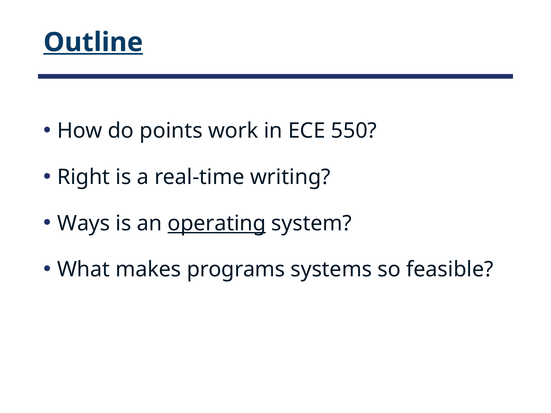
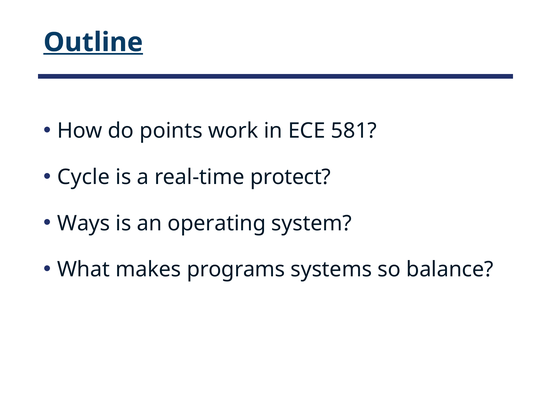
550: 550 -> 581 (354, 131)
Right: Right -> Cycle (84, 177)
writing: writing -> protect (290, 177)
operating underline: present -> none (217, 224)
feasible: feasible -> balance (450, 270)
